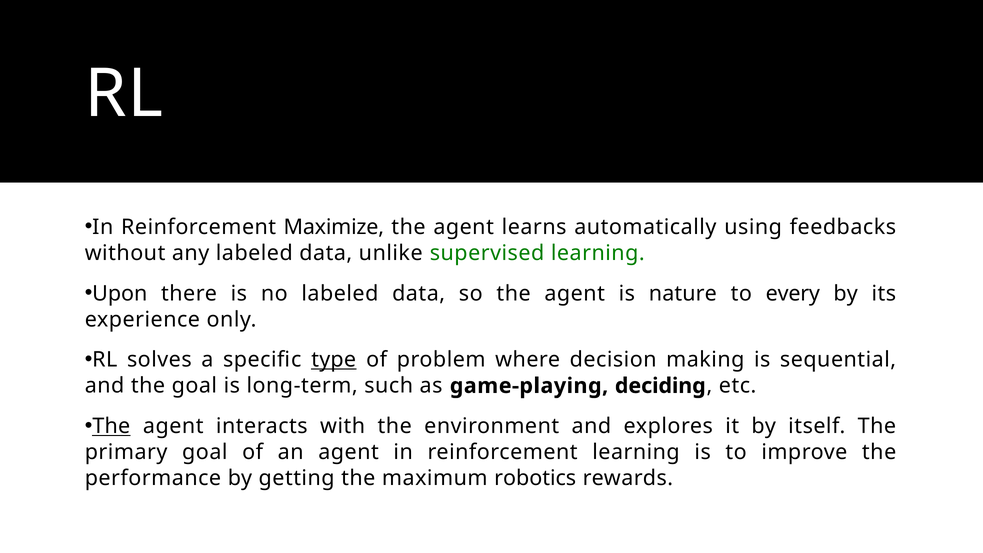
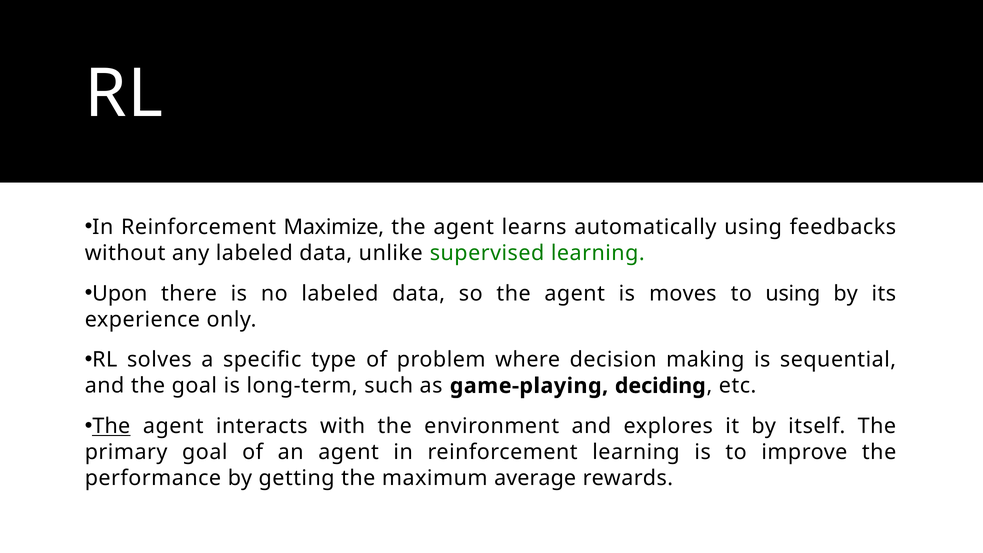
nature: nature -> moves (683, 293)
to every: every -> using (793, 293)
type underline: present -> none (334, 360)
robotics: robotics -> average (535, 478)
